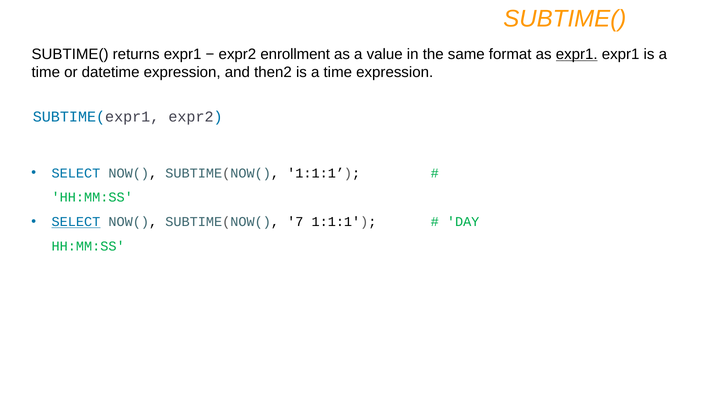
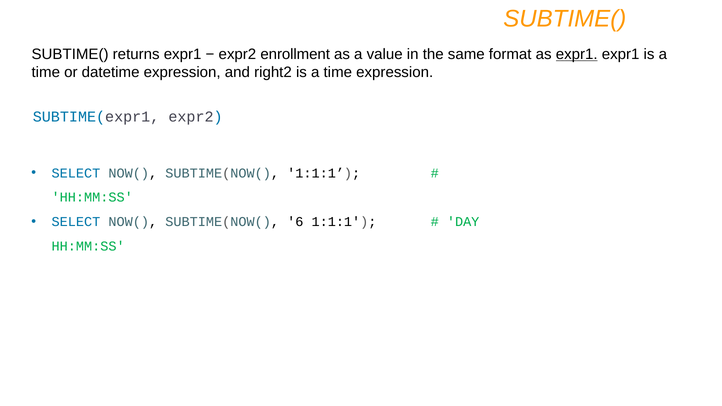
then2: then2 -> right2 (273, 72)
SELECT underline: present -> none (76, 222)
7: 7 -> 6 (295, 222)
